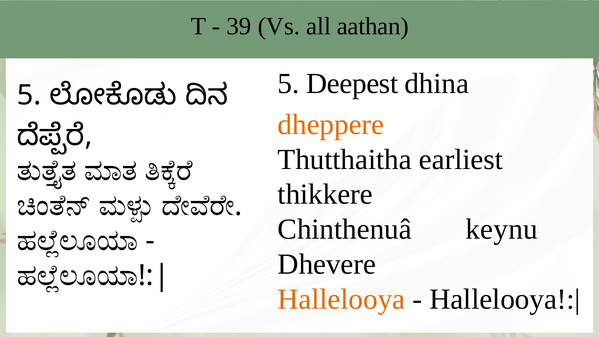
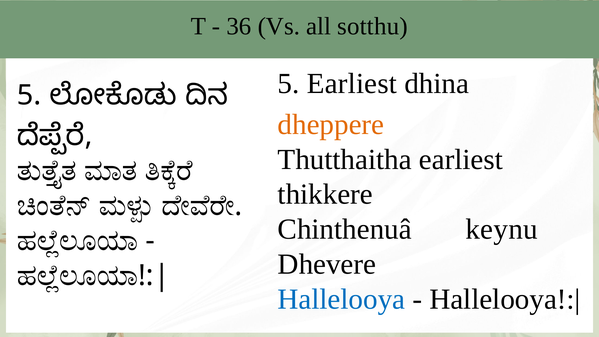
39: 39 -> 36 (239, 26)
aathan: aathan -> sotthu (373, 26)
5 Deepest: Deepest -> Earliest (352, 84)
Hallelooya colour: orange -> blue (341, 299)
